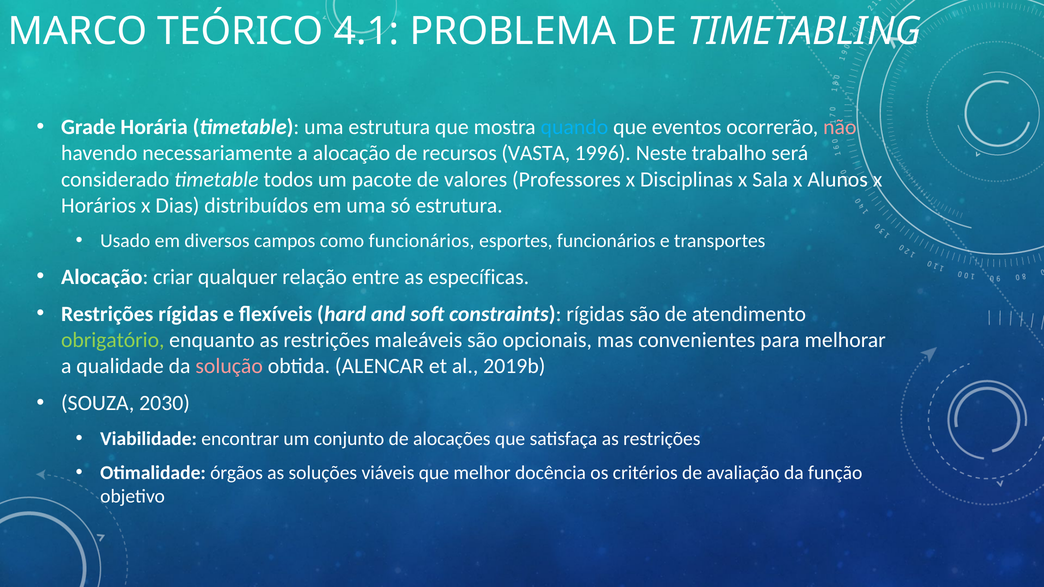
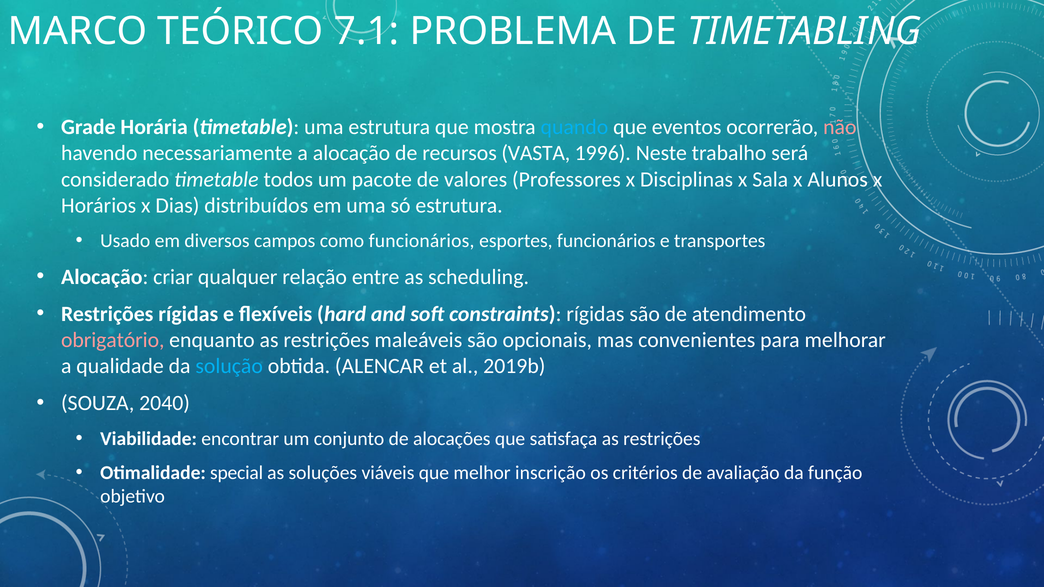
4.1: 4.1 -> 7.1 (367, 32)
específicas: específicas -> scheduling (479, 277)
obrigatório colour: light green -> pink (113, 340)
solução colour: pink -> light blue (229, 366)
2030: 2030 -> 2040 (165, 403)
órgãos: órgãos -> special (237, 473)
docência: docência -> inscrição (550, 473)
